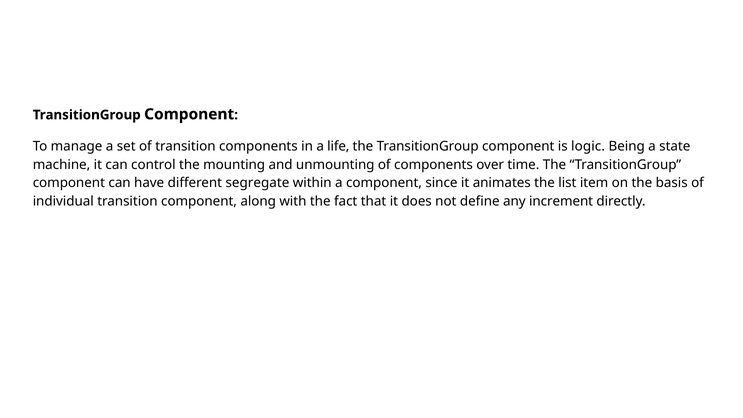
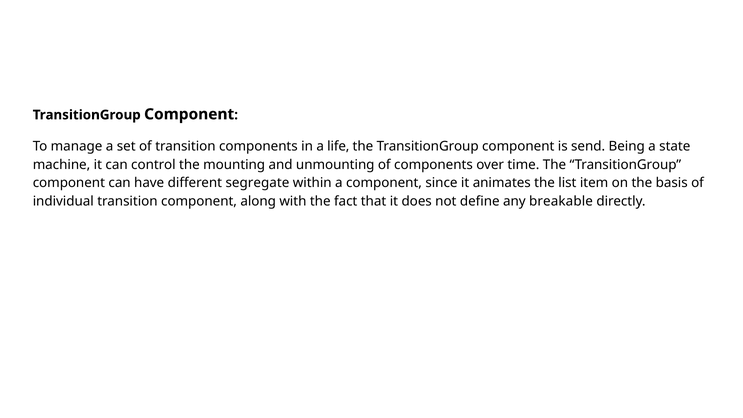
logic: logic -> send (588, 146)
increment: increment -> breakable (561, 201)
